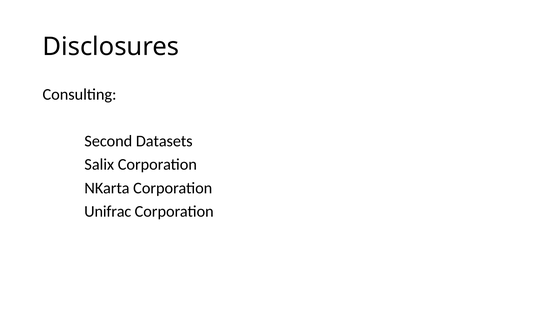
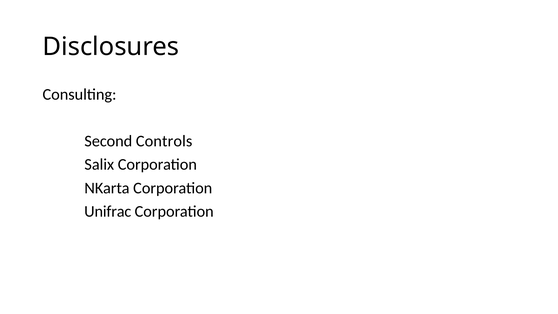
Datasets: Datasets -> Controls (164, 141)
